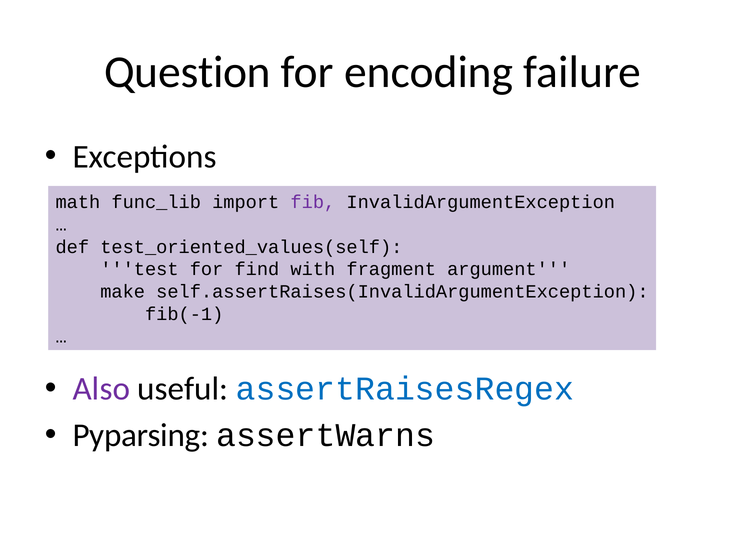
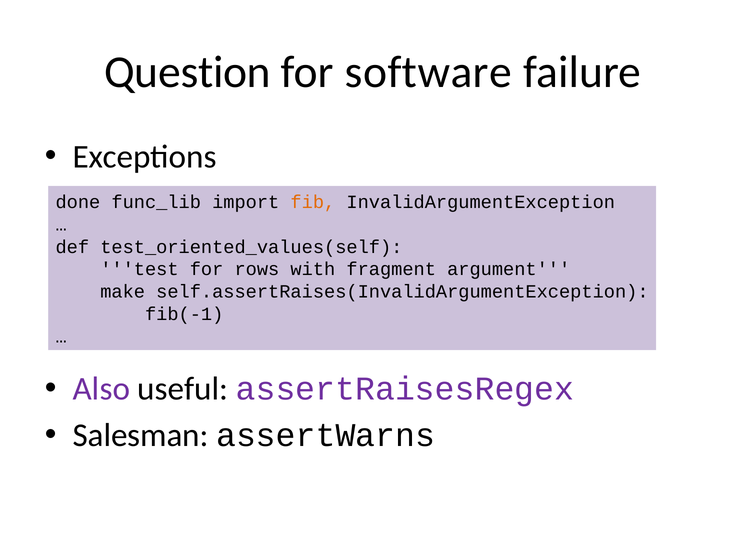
encoding: encoding -> software (428, 72)
math: math -> done (78, 202)
fib colour: purple -> orange (313, 202)
find: find -> rows (257, 269)
assertRaisesRegex colour: blue -> purple (405, 389)
Pyparsing: Pyparsing -> Salesman (141, 435)
